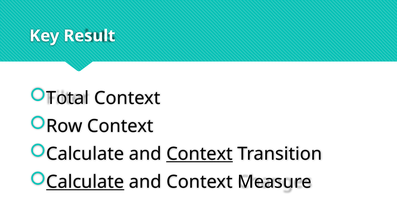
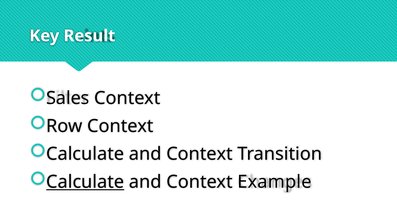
Total: Total -> Sales (68, 98)
Context underline: present -> none (199, 154)
Measure: Measure -> Example (274, 182)
